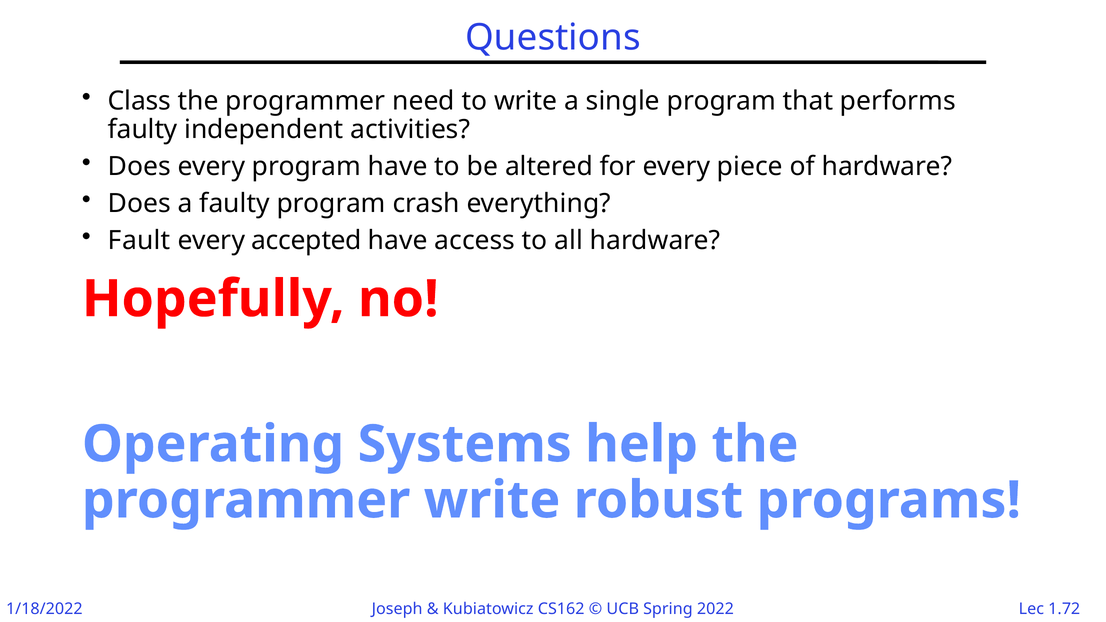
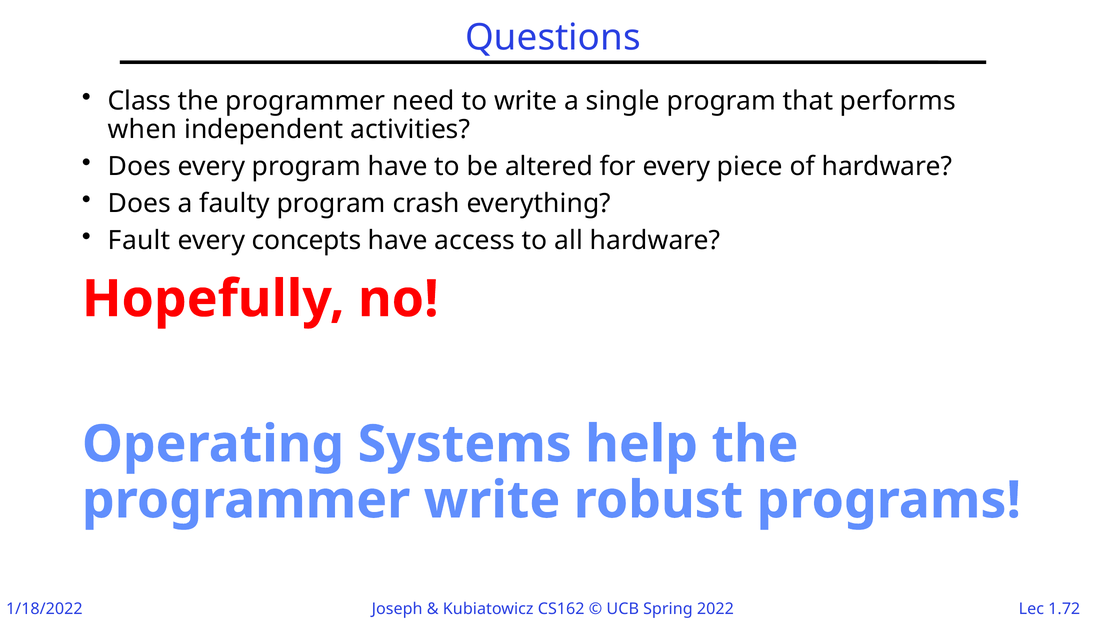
faulty: faulty -> when (142, 130)
accepted: accepted -> concepts (307, 240)
